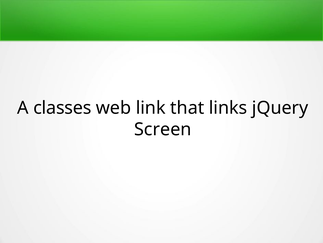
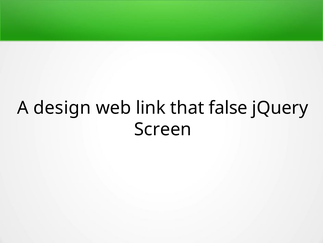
classes: classes -> design (62, 108)
links: links -> false (228, 108)
